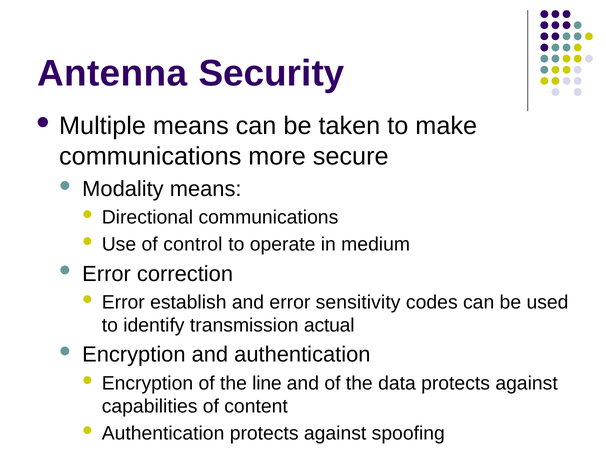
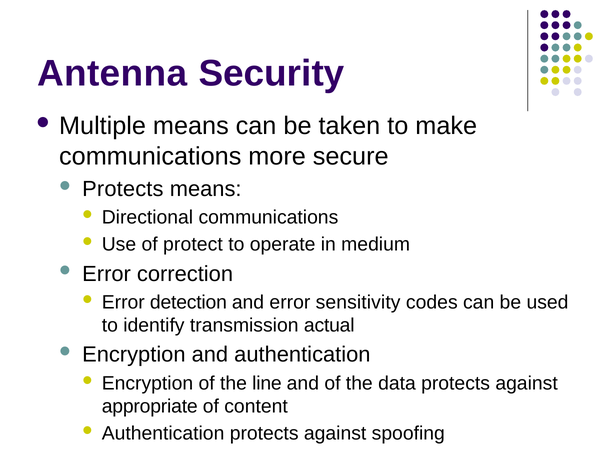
Modality: Modality -> Protects (123, 189)
control: control -> protect (193, 244)
establish: establish -> detection (188, 302)
capabilities: capabilities -> appropriate (150, 406)
